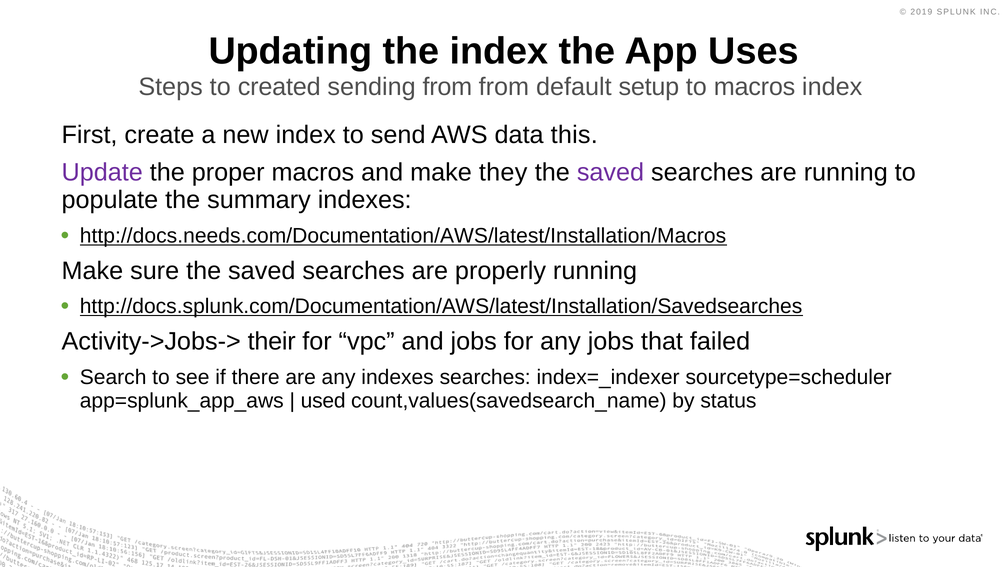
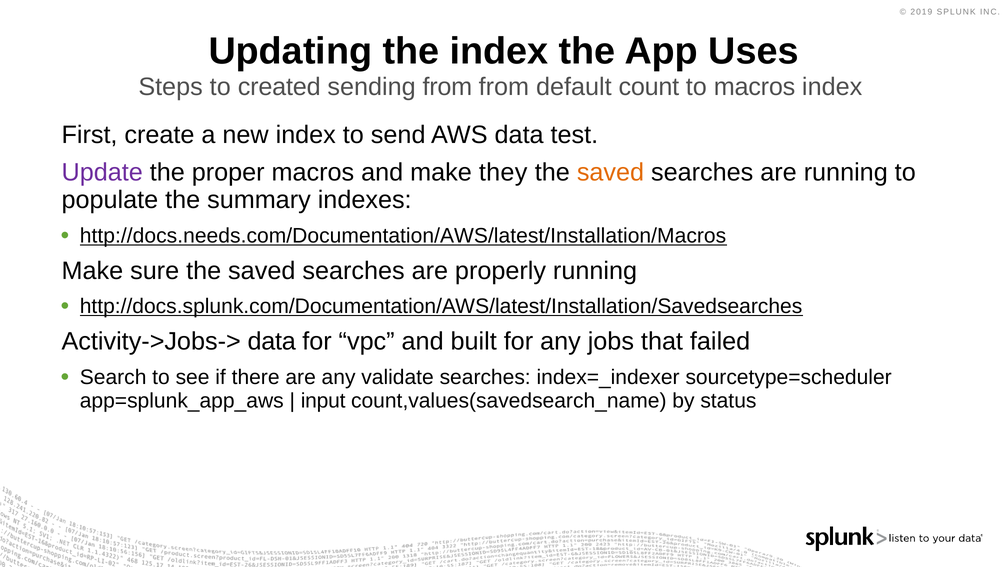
setup: setup -> count (649, 87)
this: this -> test (574, 135)
saved colour: purple -> orange (610, 172)
Activity->Jobs-> their: their -> data (272, 341)
and jobs: jobs -> built (474, 341)
any indexes: indexes -> validate (398, 377)
used: used -> input (323, 401)
